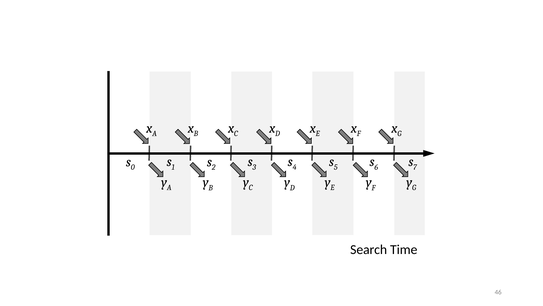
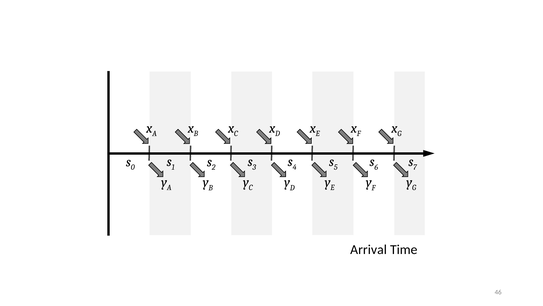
Search: Search -> Arrival (369, 249)
